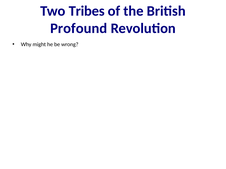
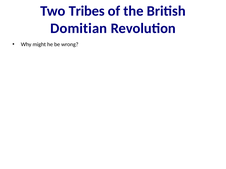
Profound: Profound -> Domitian (79, 28)
